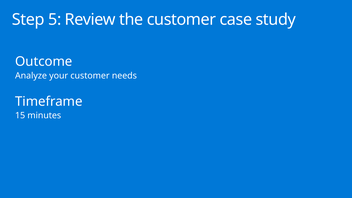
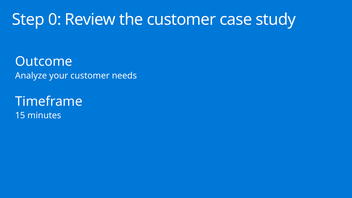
5: 5 -> 0 (55, 20)
